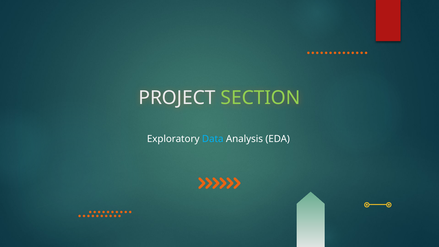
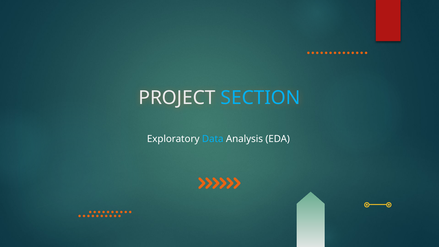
SECTION colour: light green -> light blue (261, 98)
